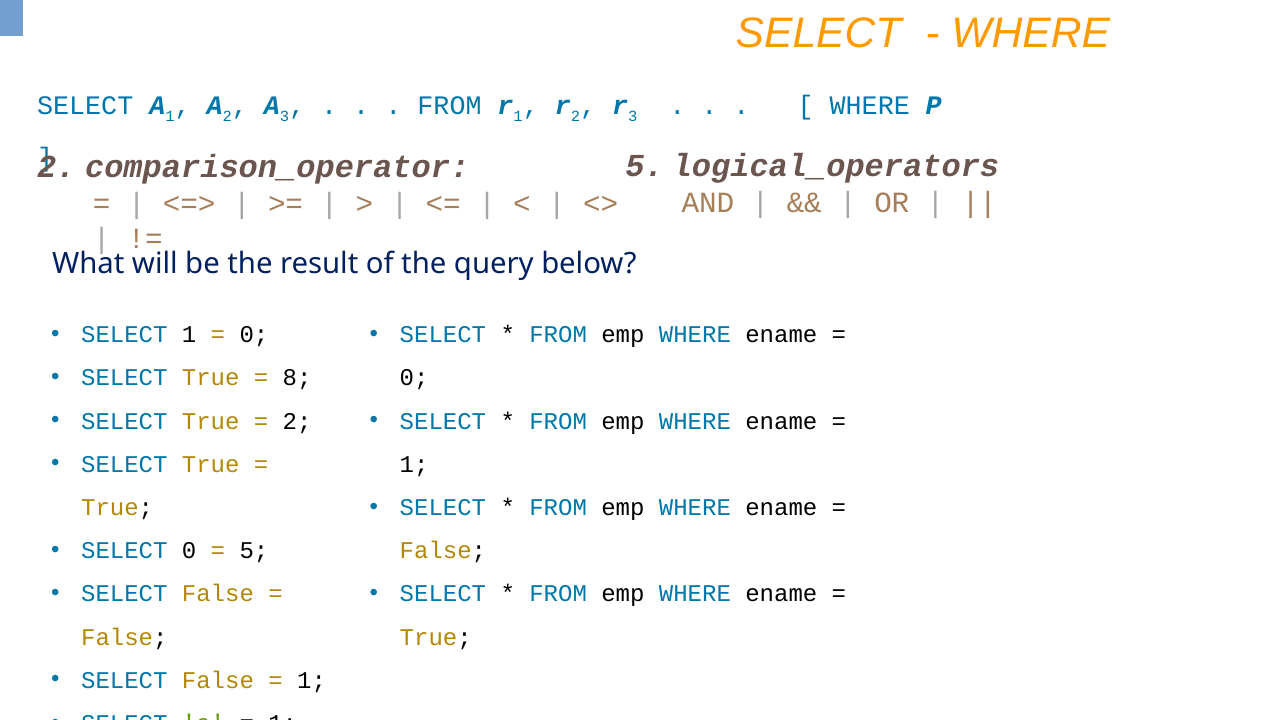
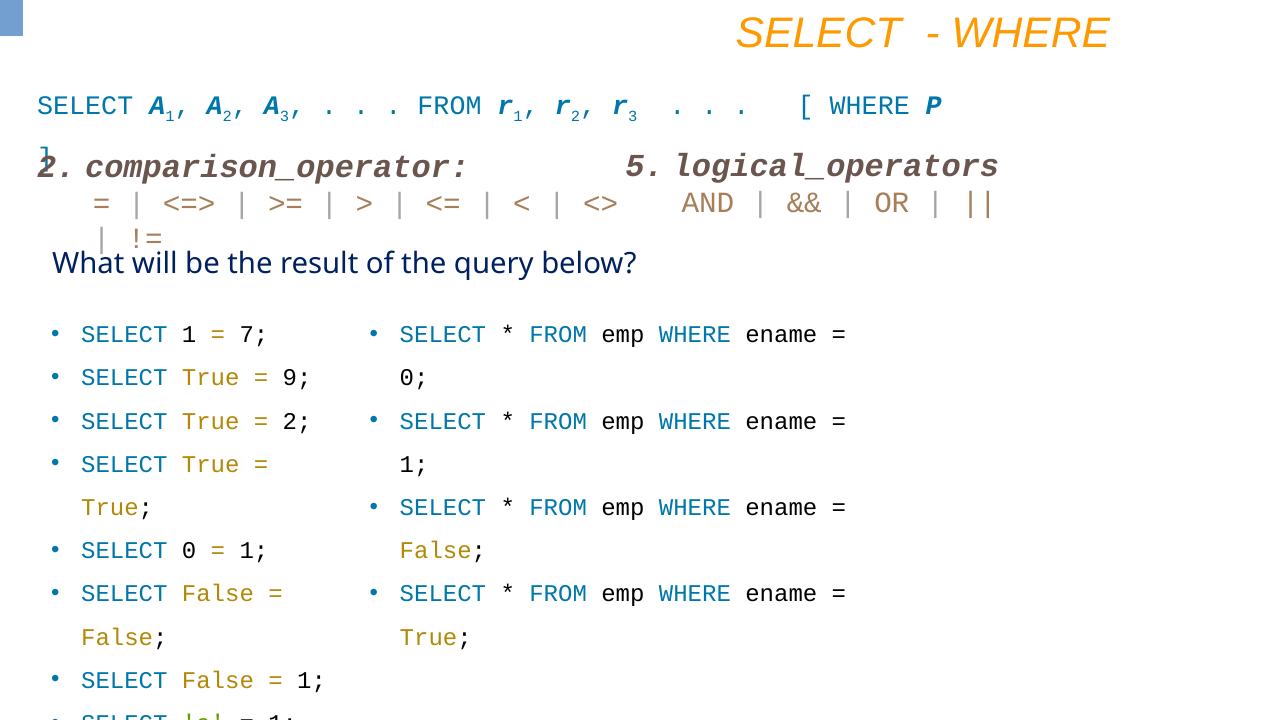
0: 0 -> 7 (254, 335)
8: 8 -> 9 (297, 378)
5: 5 -> 1 (254, 551)
